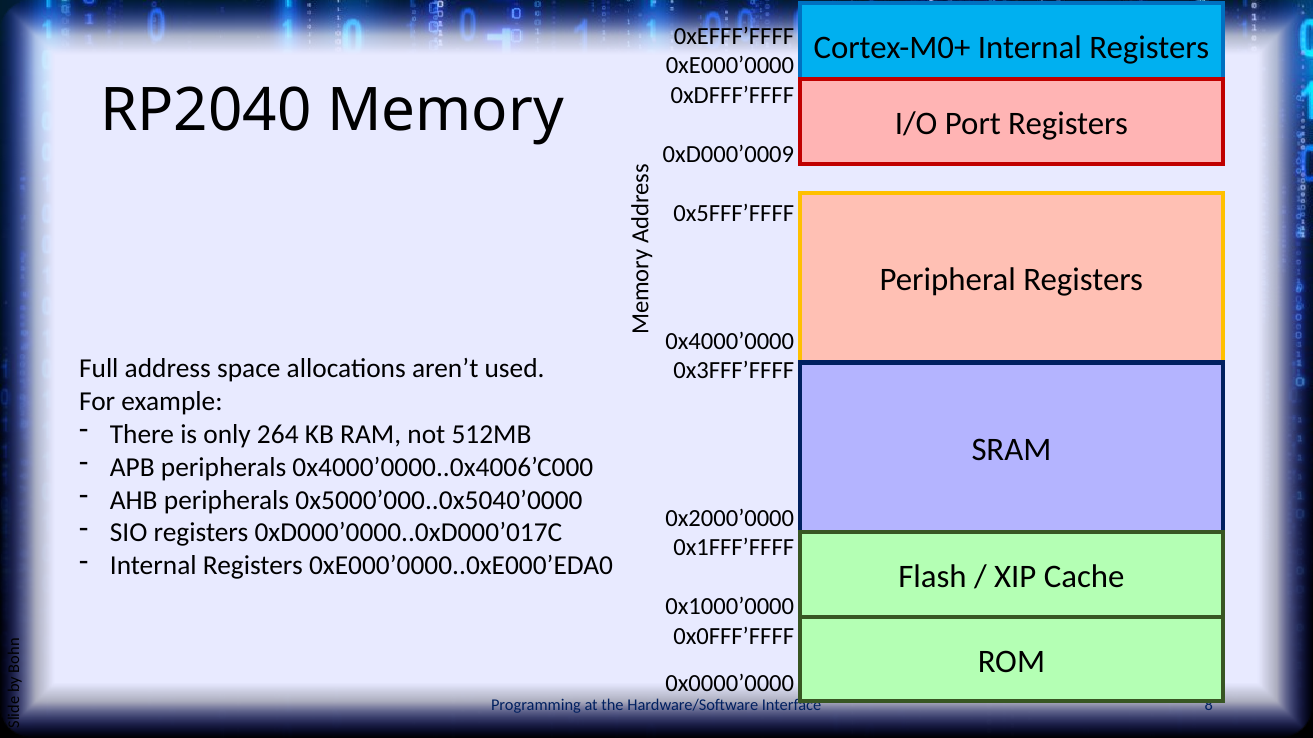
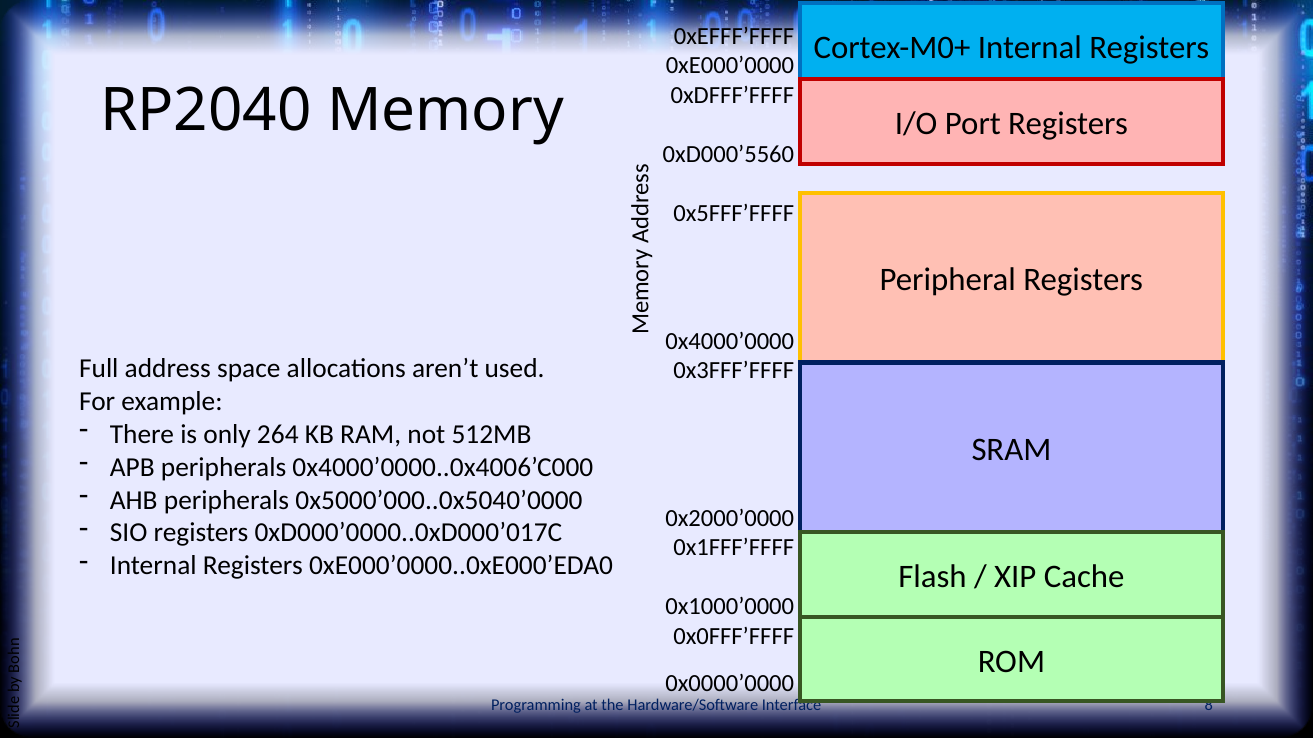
0xD000’0009: 0xD000’0009 -> 0xD000’5560 (728, 154)
